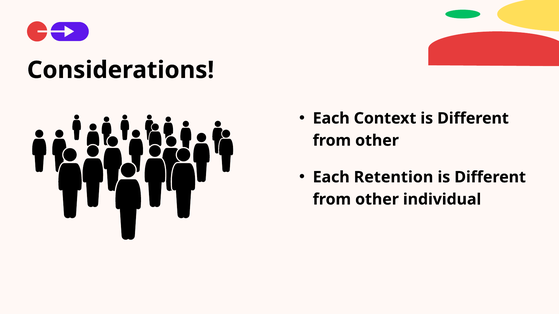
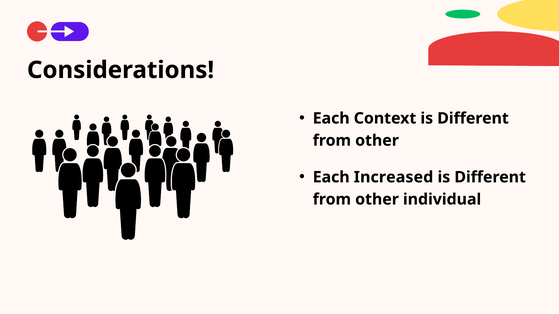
Retention: Retention -> Increased (394, 177)
